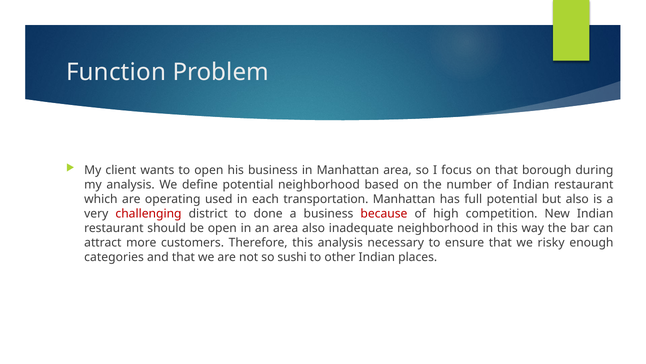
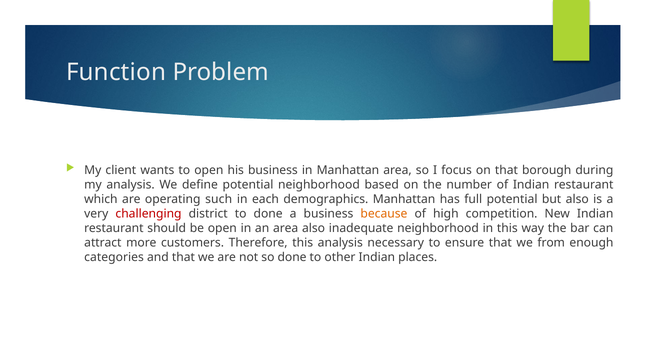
used: used -> such (219, 199)
transportation: transportation -> demographics (326, 199)
because colour: red -> orange (384, 213)
risky: risky -> from (551, 242)
so sushi: sushi -> done (292, 257)
